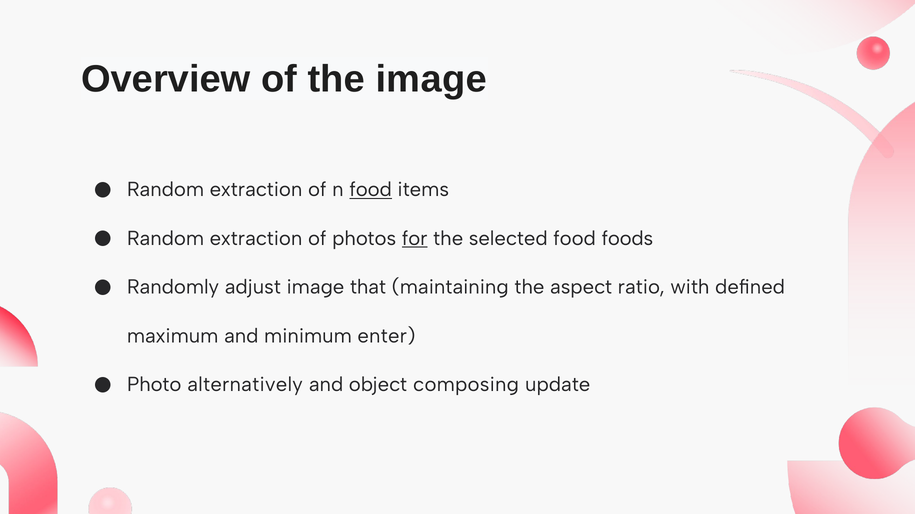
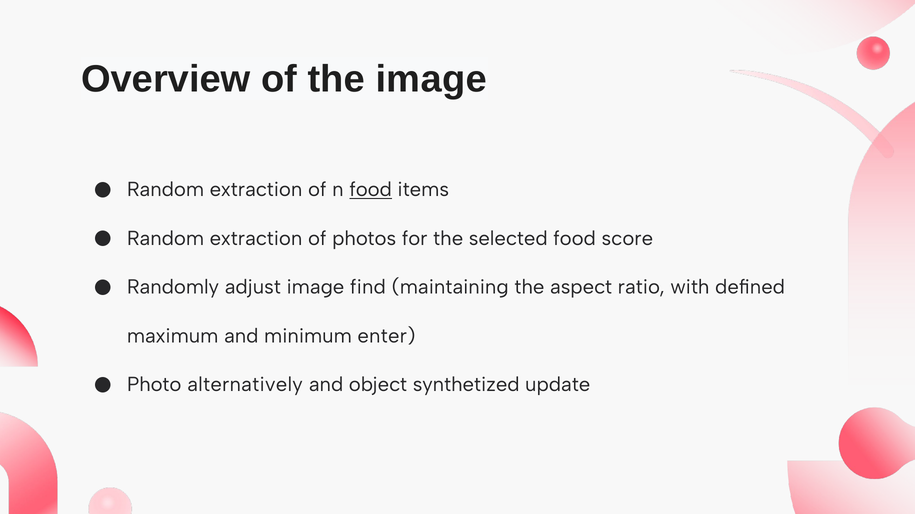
for underline: present -> none (415, 239)
foods: foods -> score (627, 239)
that: that -> find (368, 288)
composing: composing -> synthetized (466, 385)
